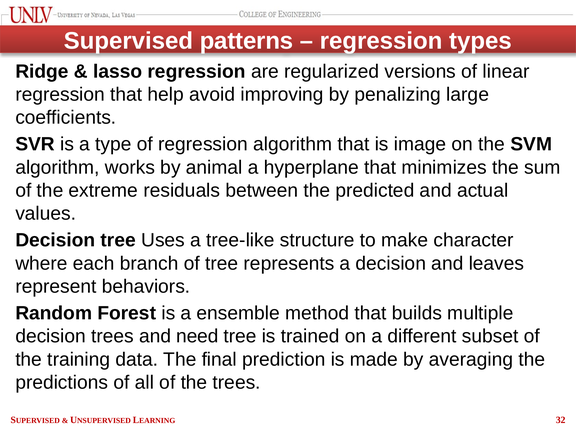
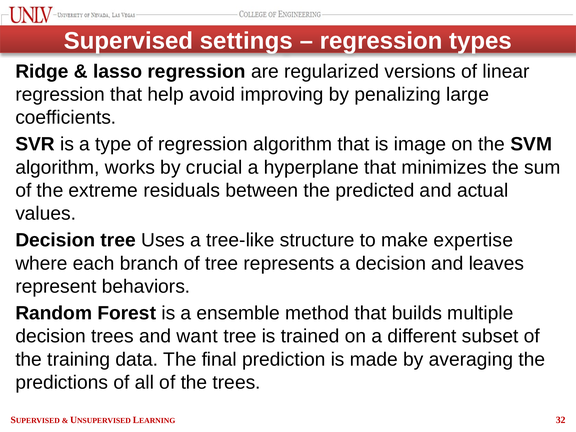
patterns: patterns -> settings (246, 41)
animal: animal -> crucial (214, 167)
character: character -> expertise (473, 240)
need: need -> want (197, 336)
